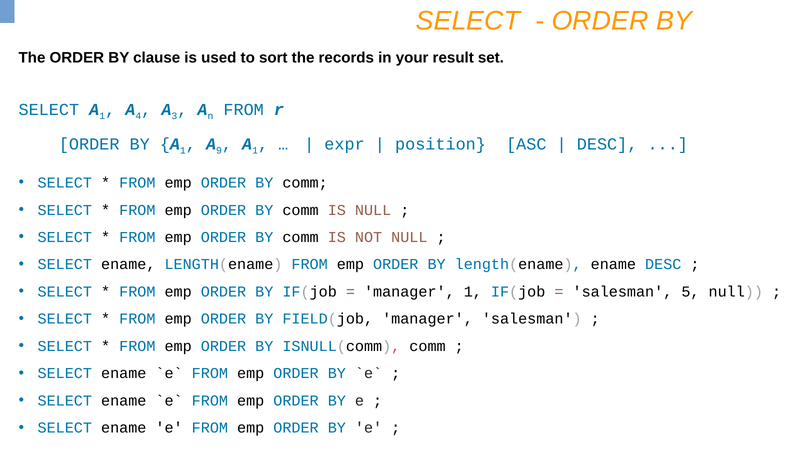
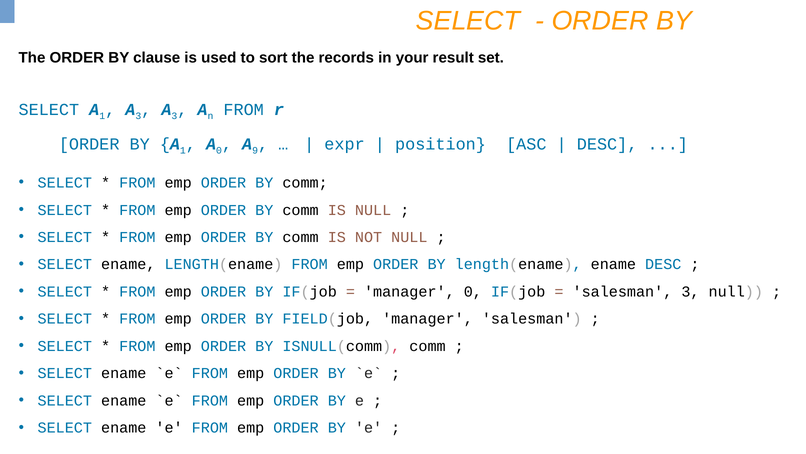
4: 4 -> 3 (138, 116)
9: 9 -> 0 (219, 150)
1: 1 -> 9 (255, 150)
manager 1: 1 -> 0 (473, 291)
salesman 5: 5 -> 3 (690, 291)
